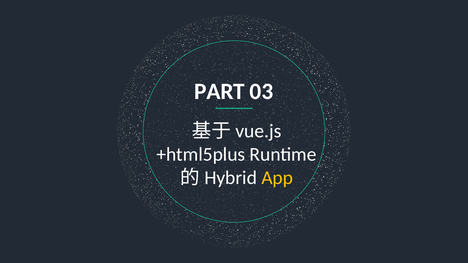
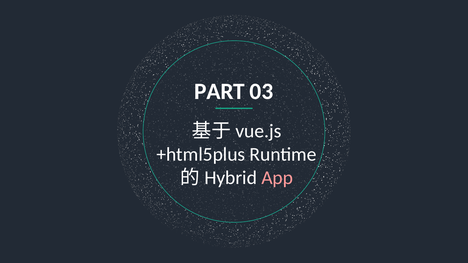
App colour: yellow -> pink (277, 178)
